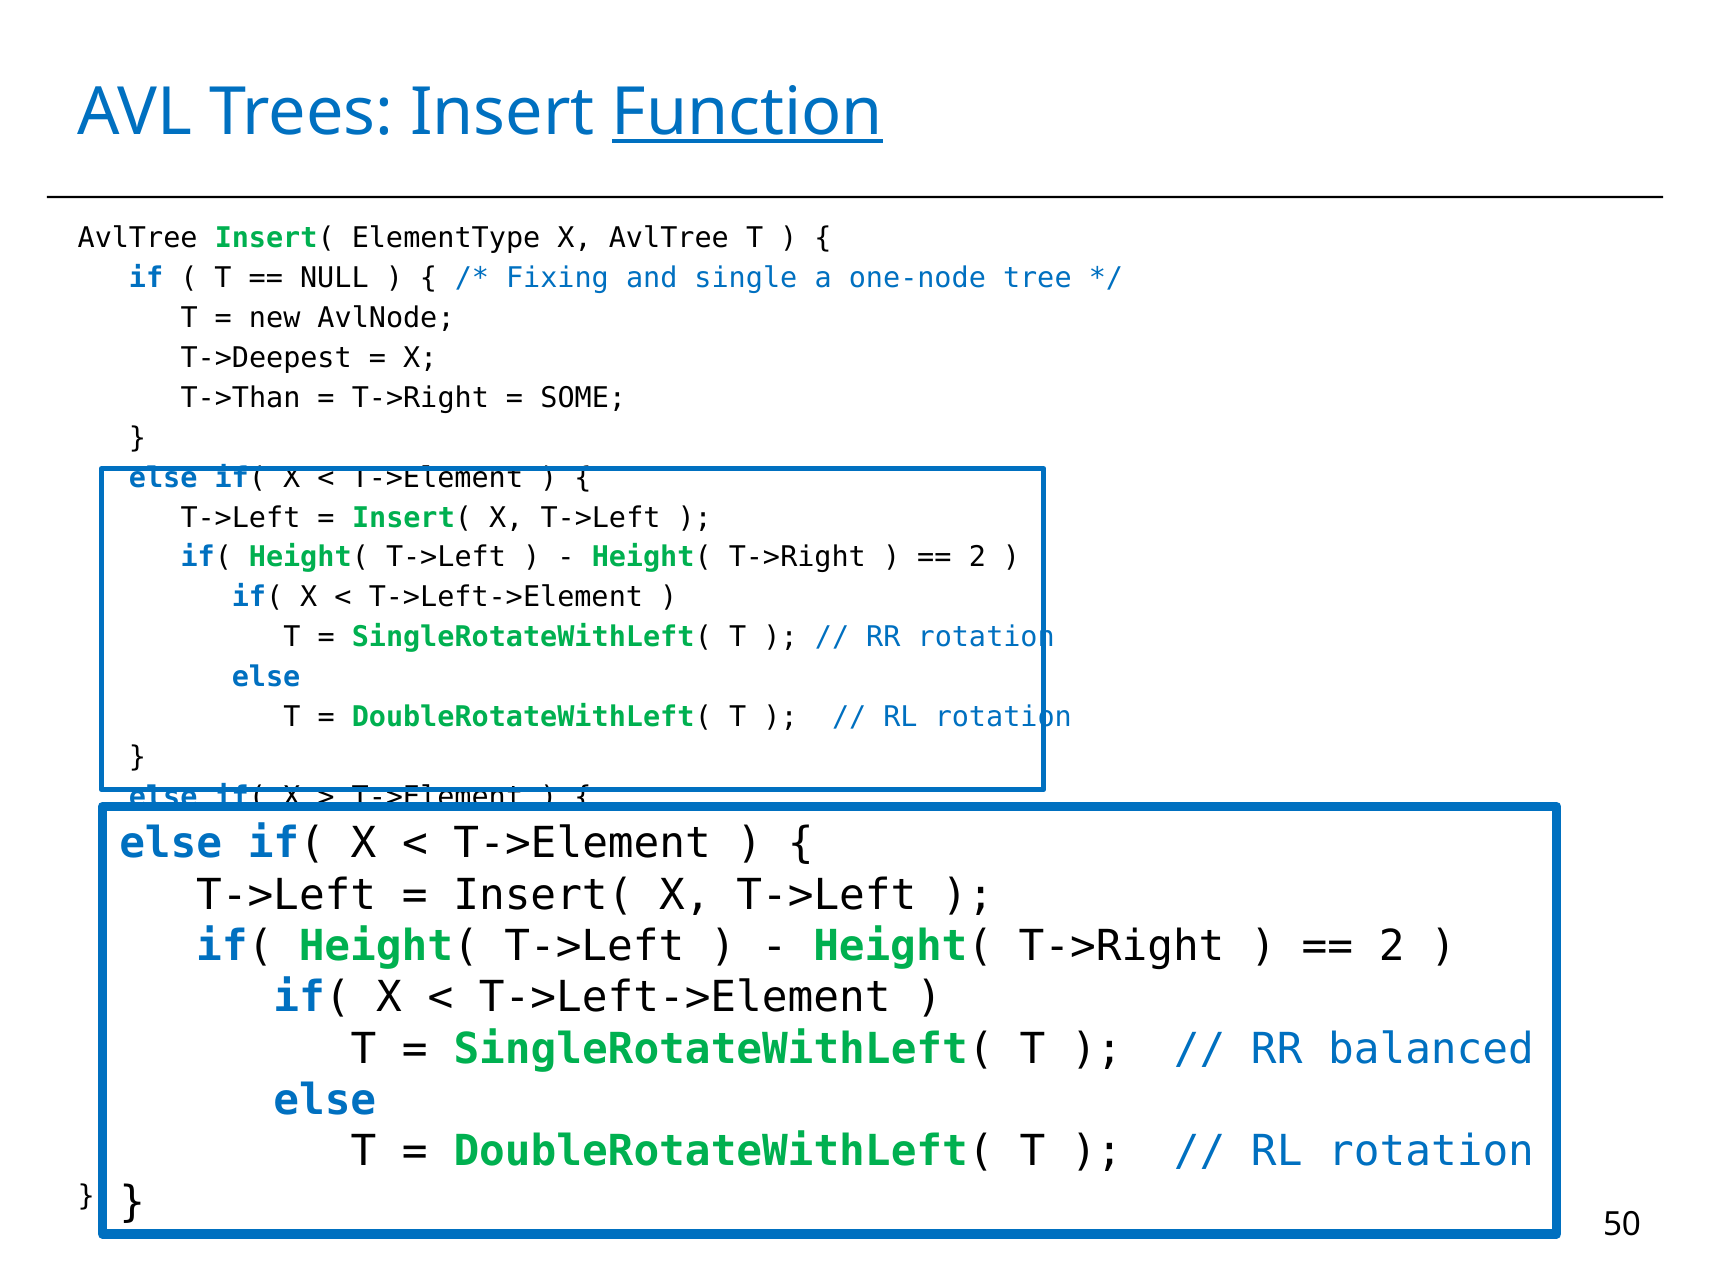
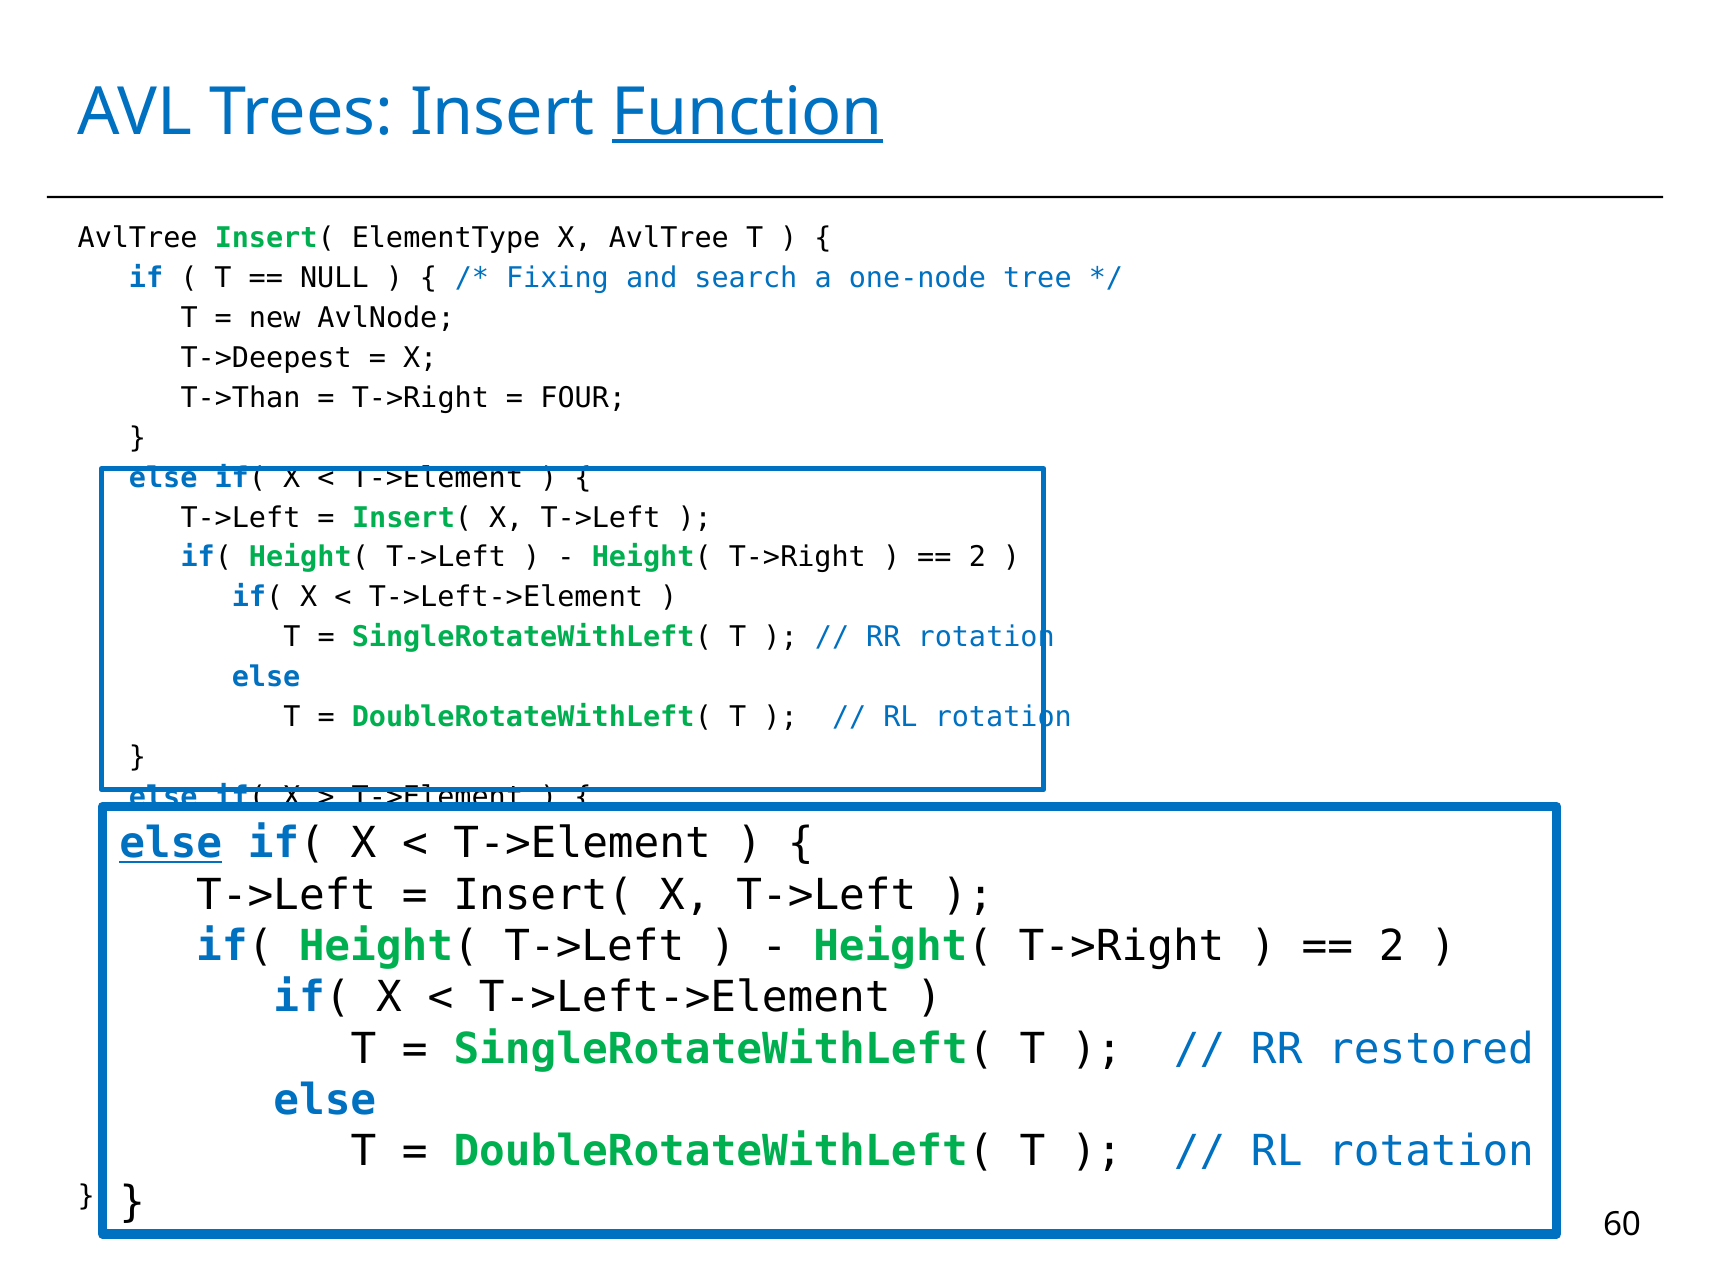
single: single -> search (746, 278)
SOME: SOME -> FOUR (583, 398)
else underline: none -> present (171, 843)
balanced: balanced -> restored (1431, 1049)
50: 50 -> 60 (1622, 1224)
